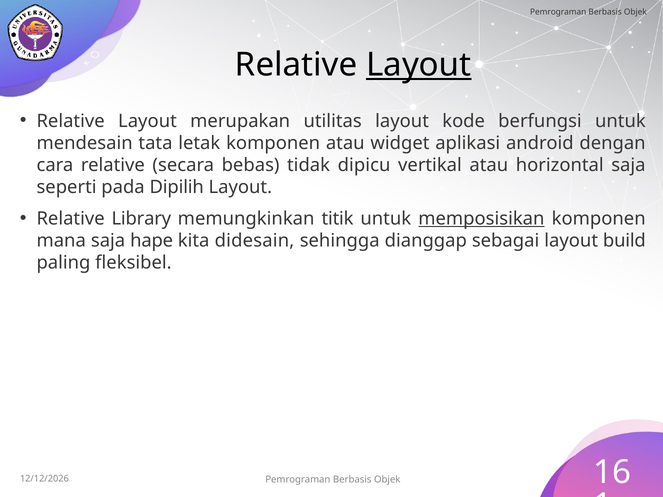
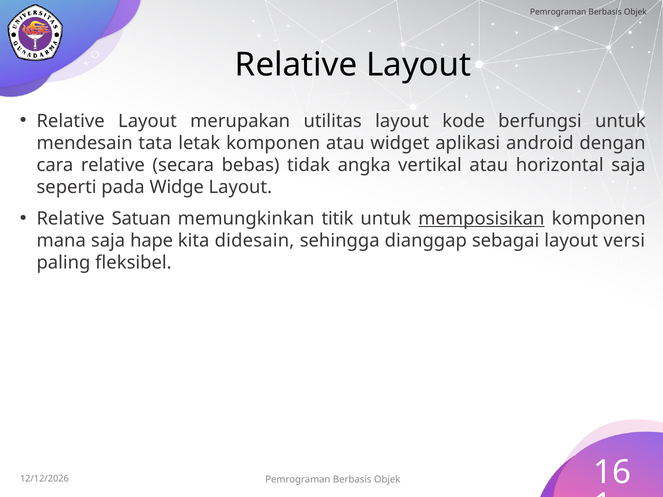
Layout underline: present -> none (419, 65)
dipicu: dipicu -> angka (364, 165)
Dipilih: Dipilih -> Widge (177, 187)
Library: Library -> Satuan (141, 219)
build: build -> versi (624, 241)
